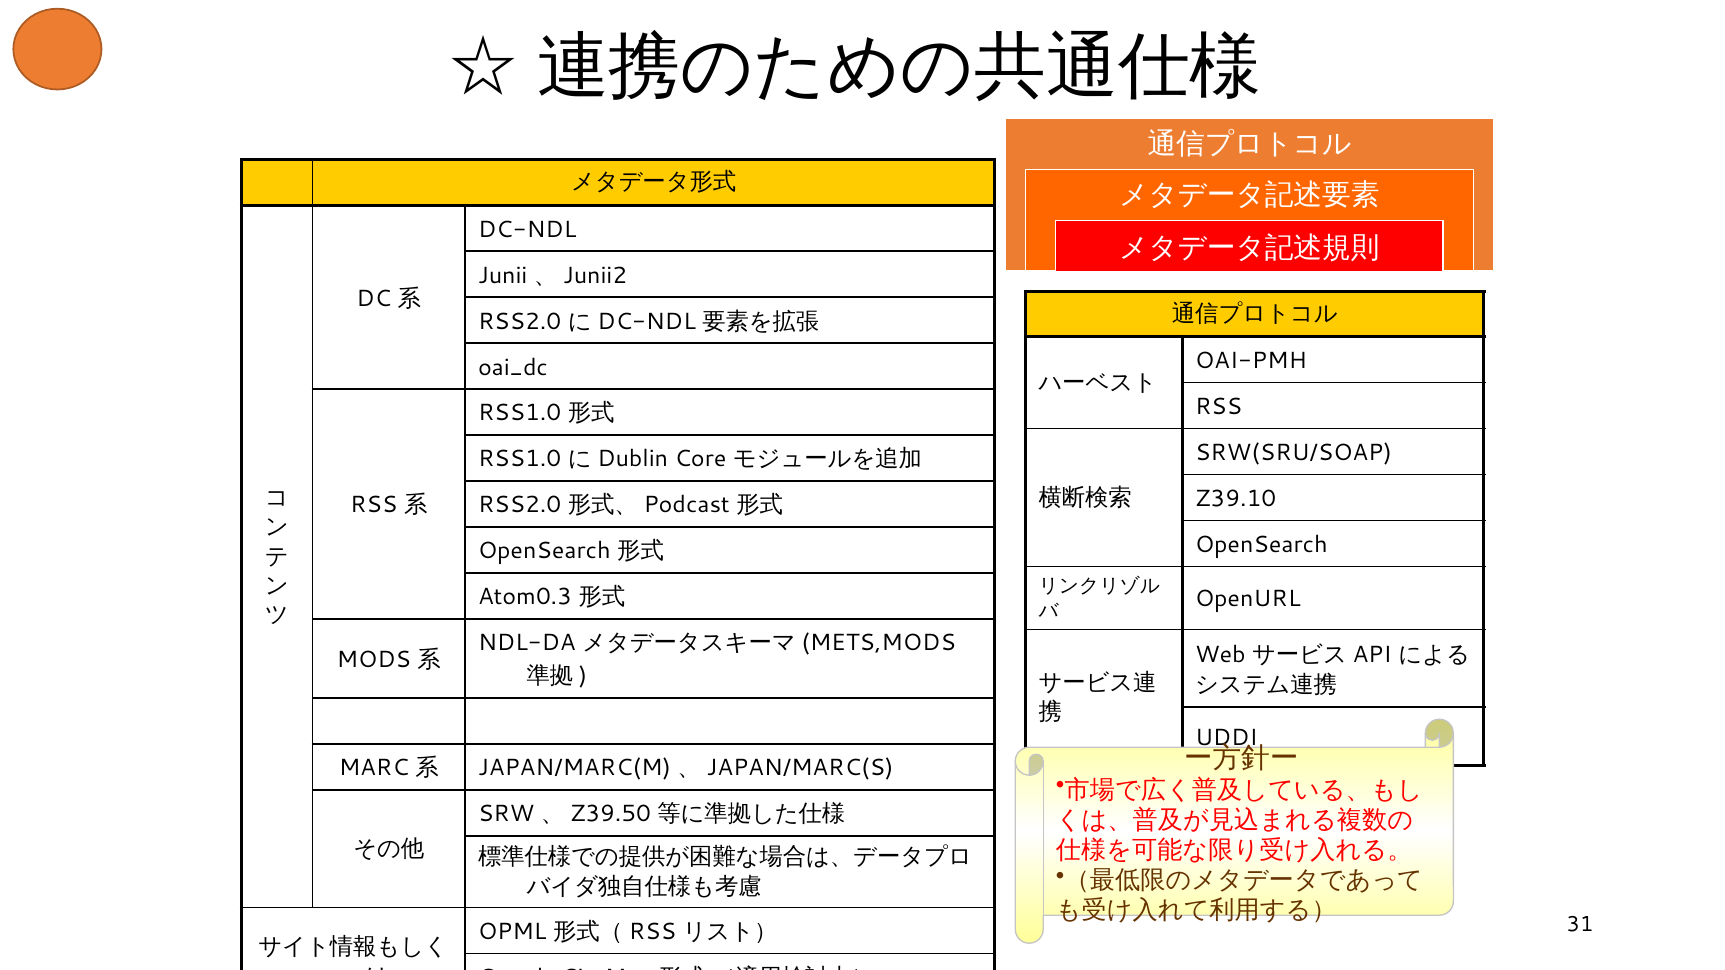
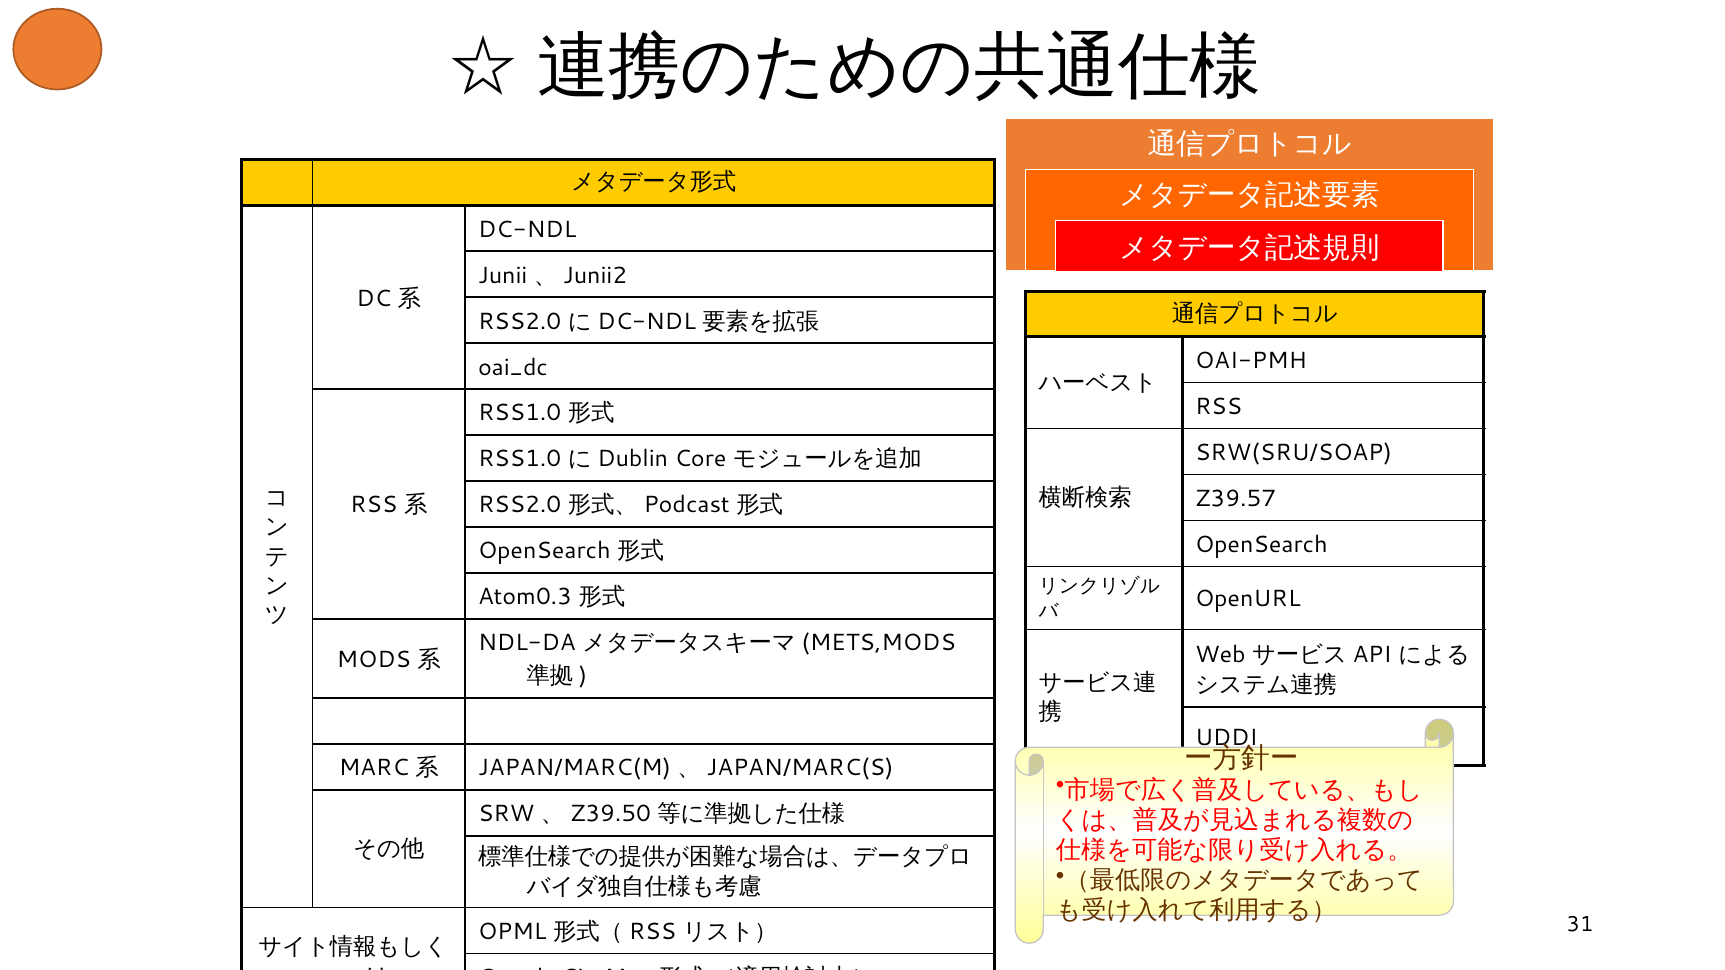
Z39.10: Z39.10 -> Z39.57 (1236, 499)
